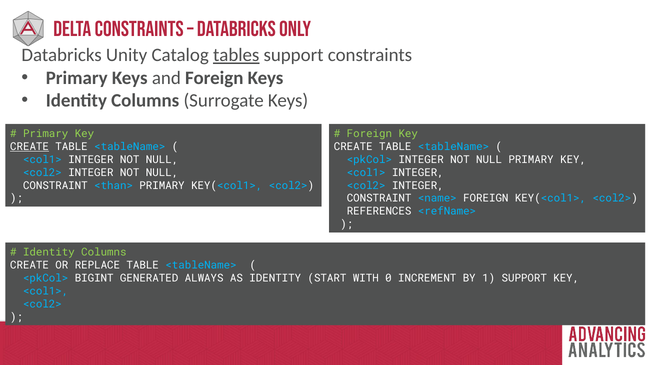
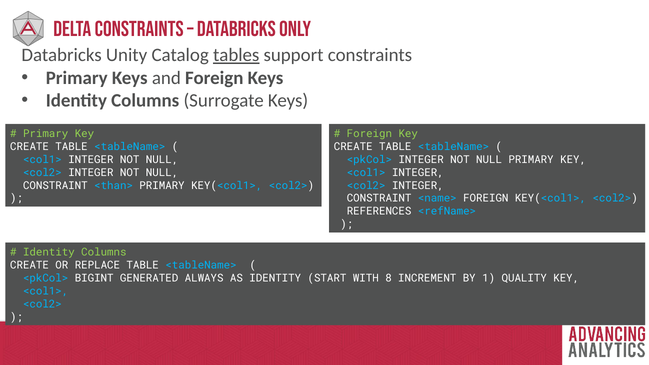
CREATE underline: present -> none (30, 147)
0: 0 -> 8 (388, 278)
1 SUPPORT: SUPPORT -> QUALITY (524, 278)
